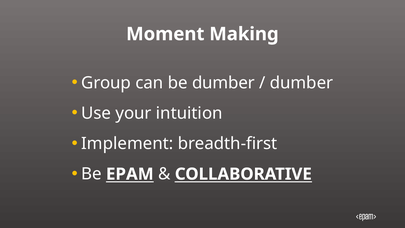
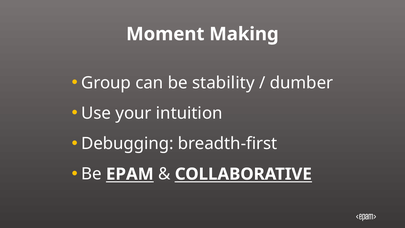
be dumber: dumber -> stability (223, 83)
Implement: Implement -> Debugging (127, 144)
